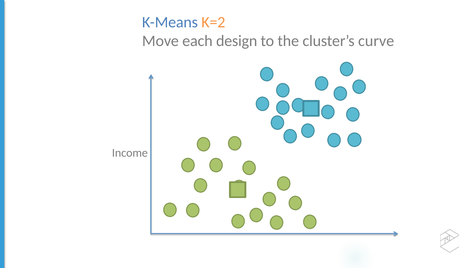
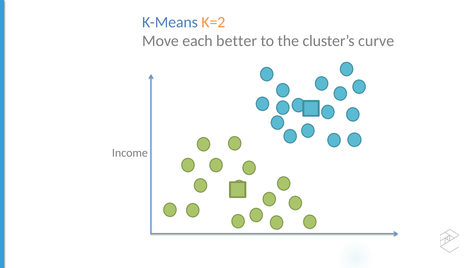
design: design -> better (237, 41)
